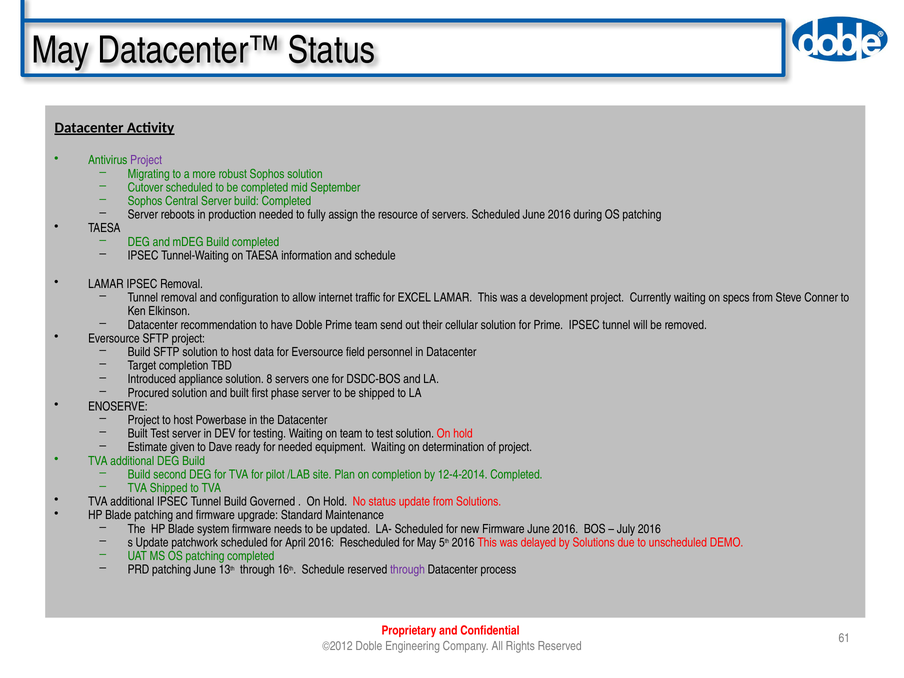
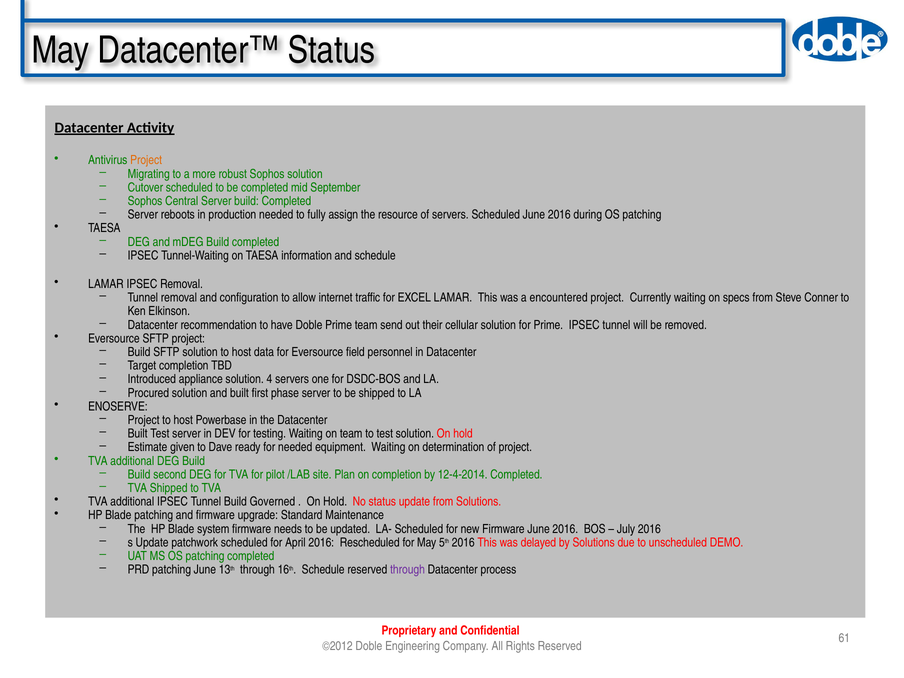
Project colour: purple -> orange (146, 160)
development: development -> encountered (559, 298)
8: 8 -> 4 (269, 379)
